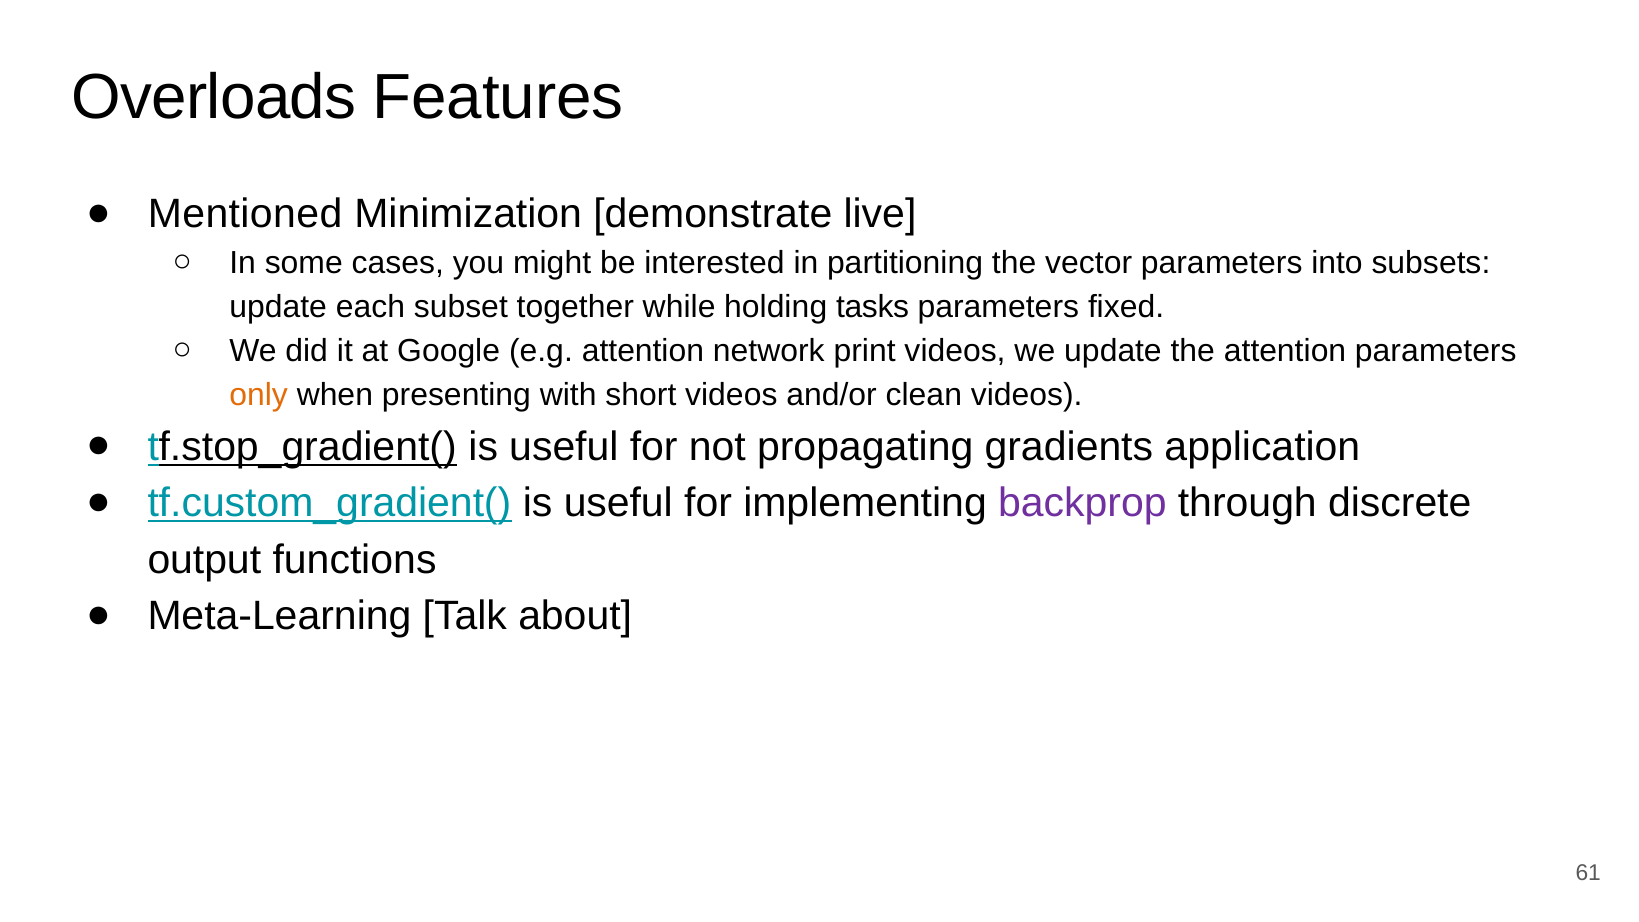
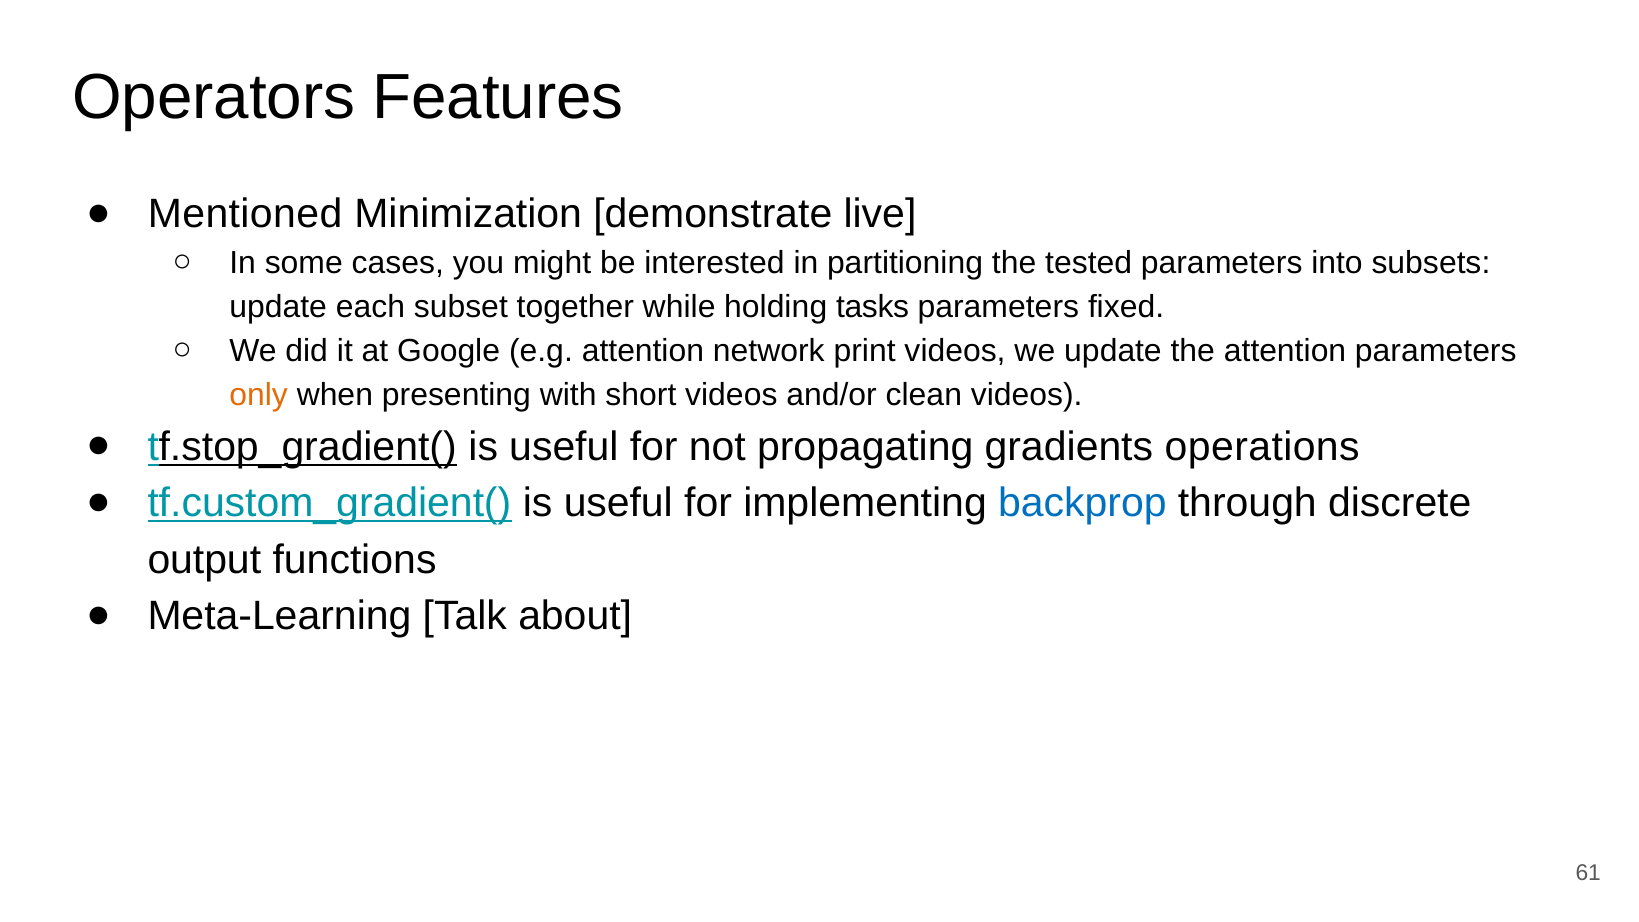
Overloads: Overloads -> Operators (214, 98)
vector: vector -> tested (1089, 263)
application: application -> operations (1262, 447)
backprop colour: purple -> blue (1082, 503)
